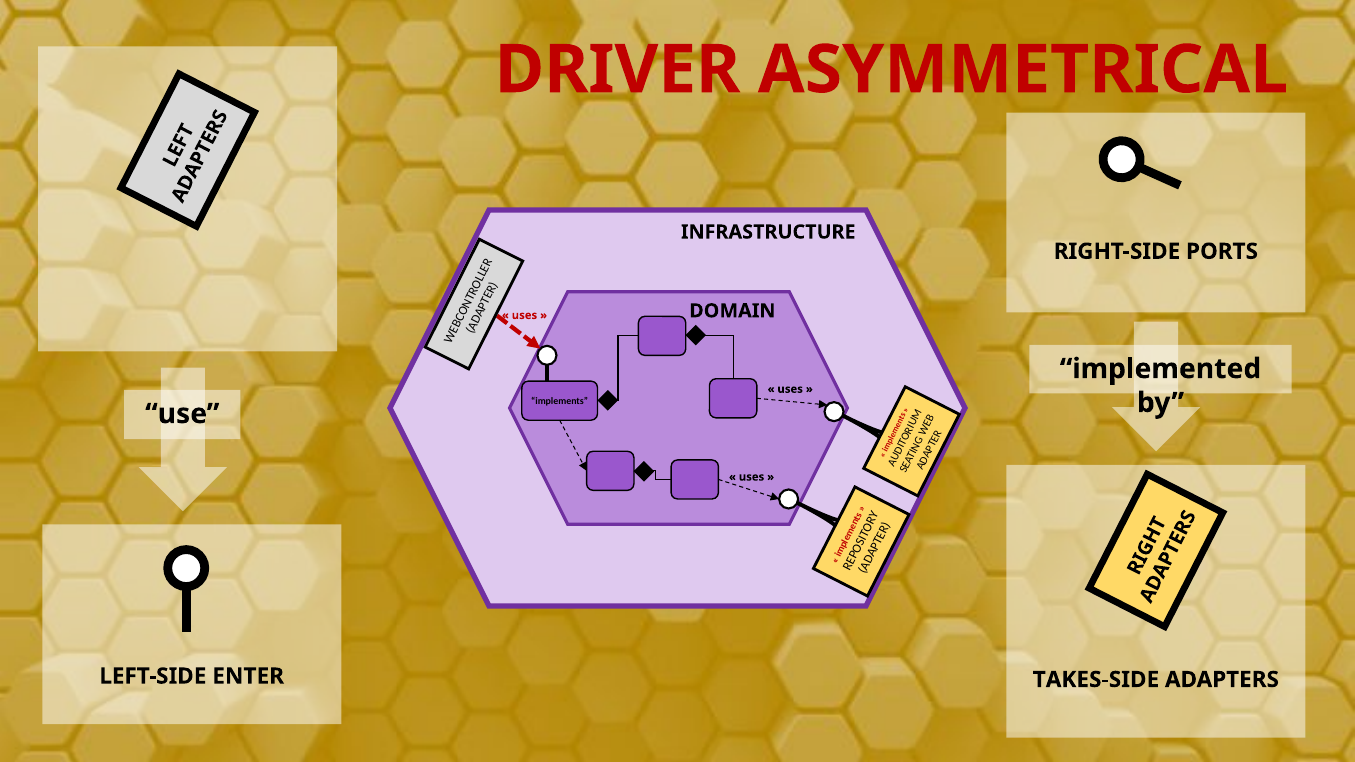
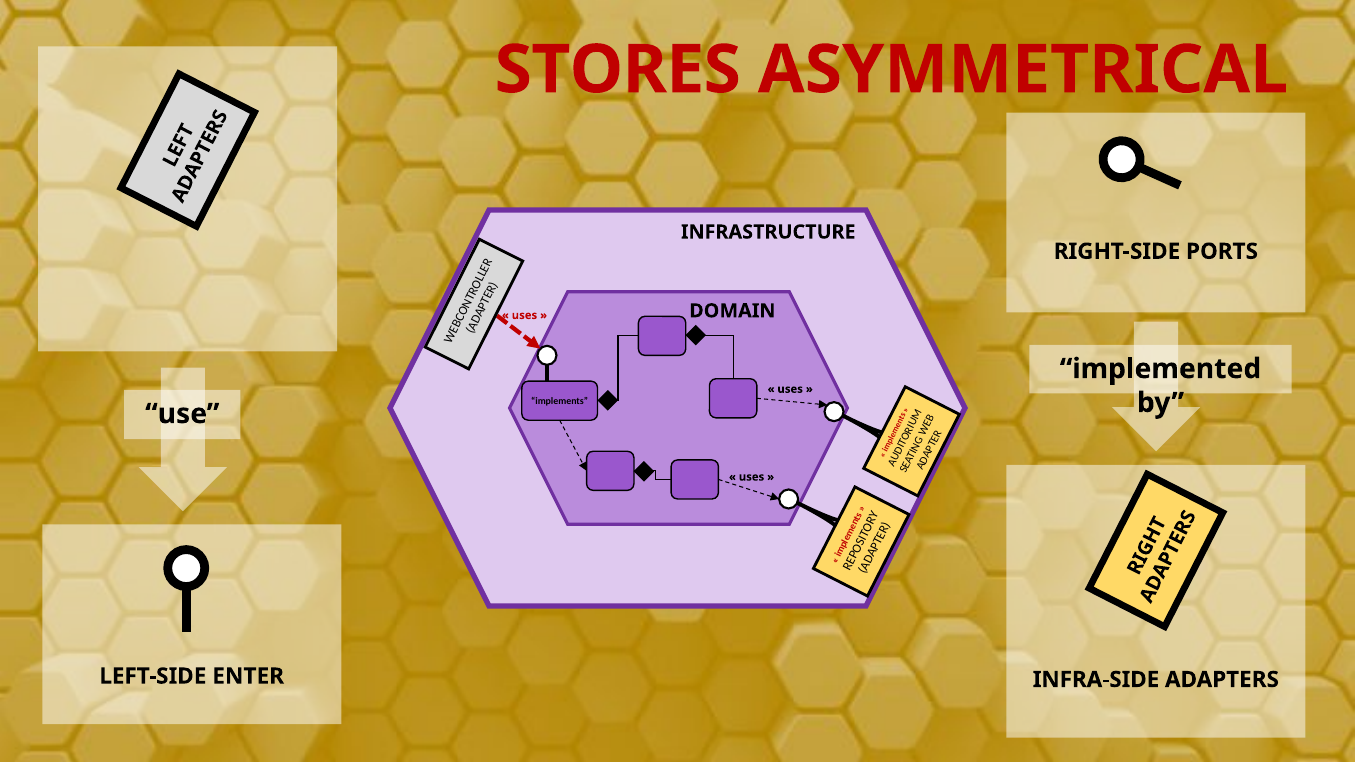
DRIVER: DRIVER -> STORES (618, 70)
TAKES-SIDE: TAKES-SIDE -> INFRA-SIDE (1096, 680)
